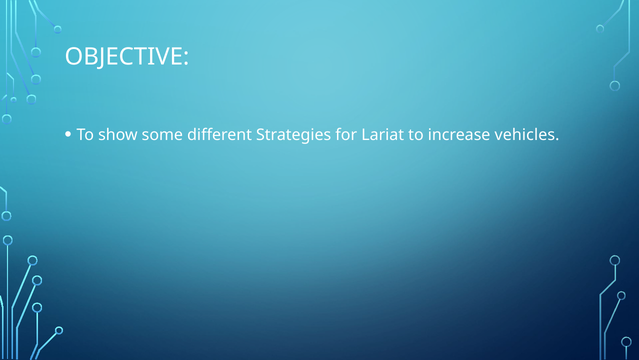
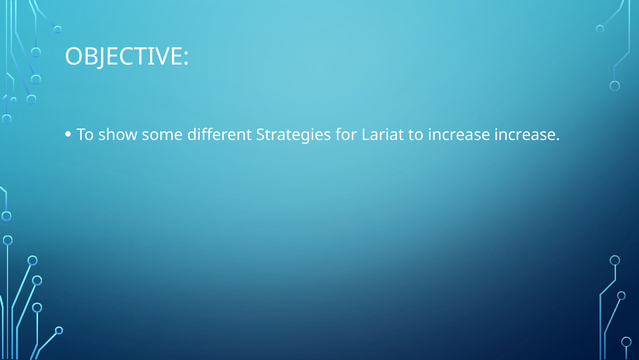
increase vehicles: vehicles -> increase (527, 135)
